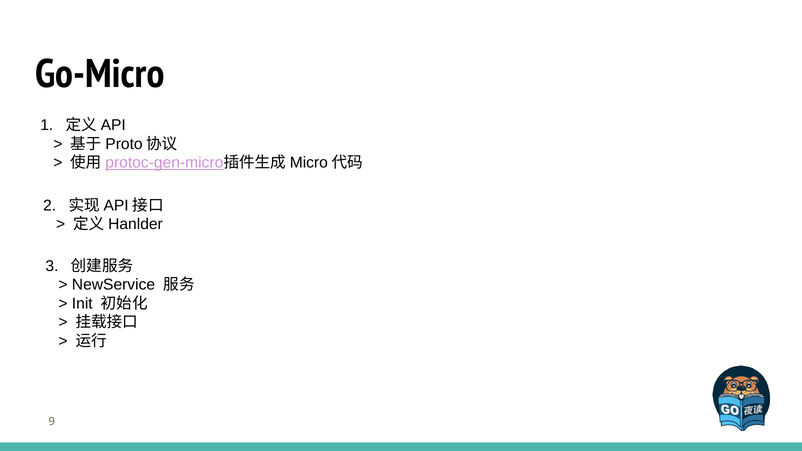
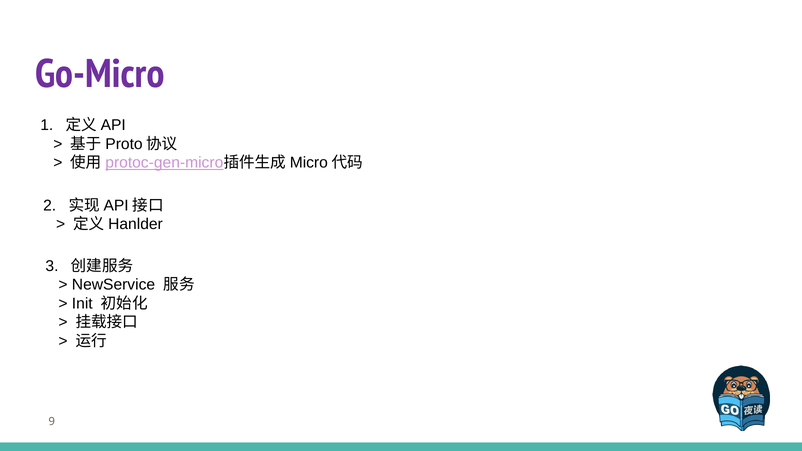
Go-Micro colour: black -> purple (100, 74)
